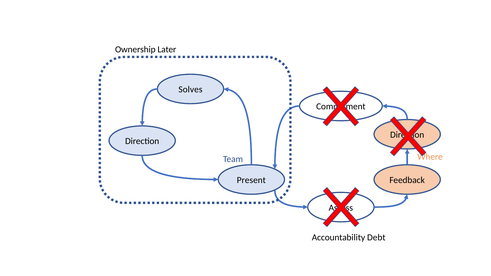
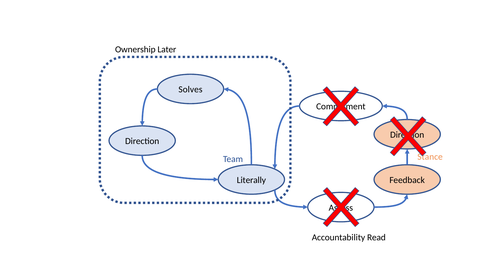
Where: Where -> Stance (430, 157)
Present: Present -> Literally (251, 180)
Debt: Debt -> Read (376, 238)
